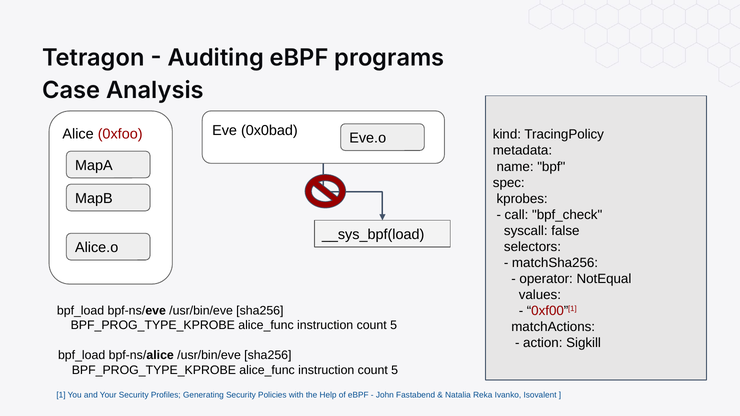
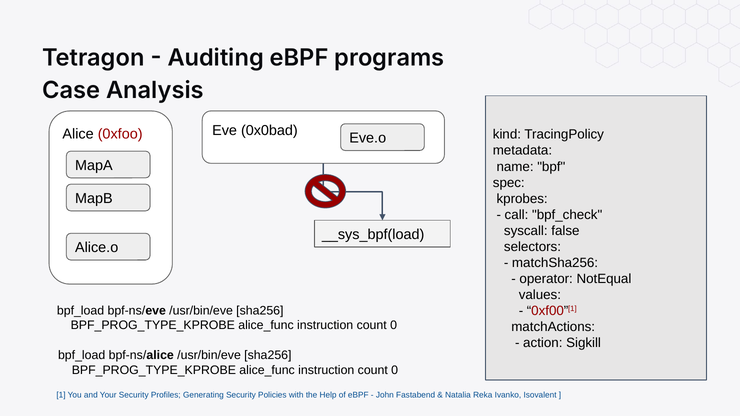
5: 5 -> 0 (394, 325)
5: 5 -> 0 (395, 370)
